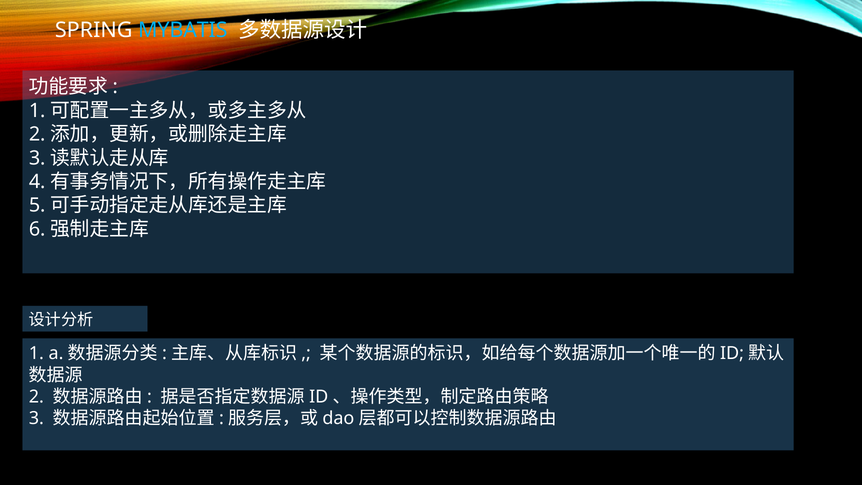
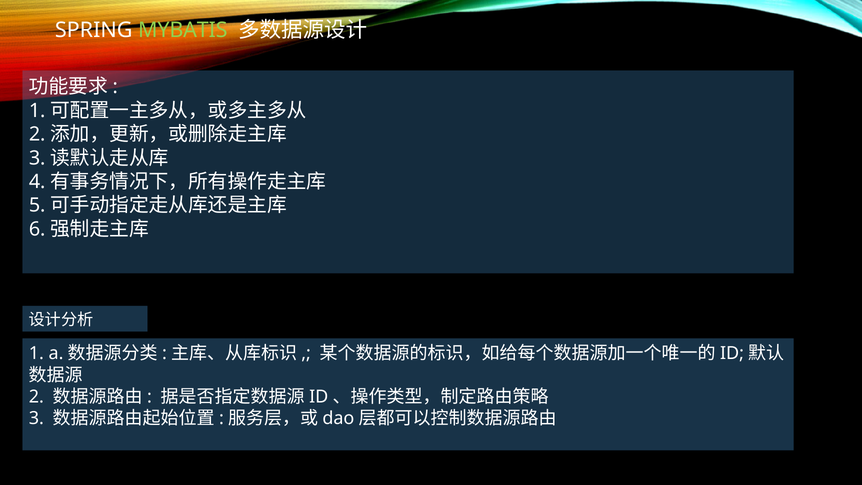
MYBATIS colour: light blue -> light green (183, 30)
